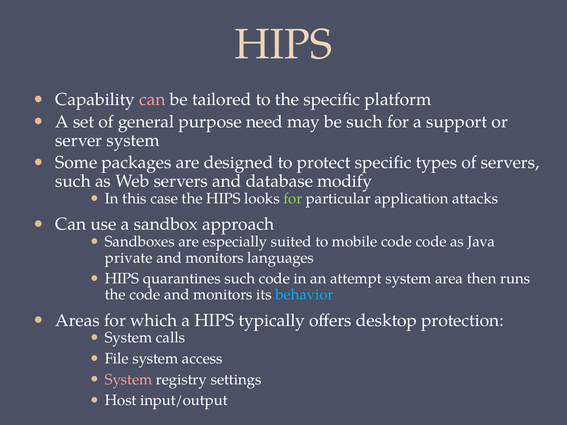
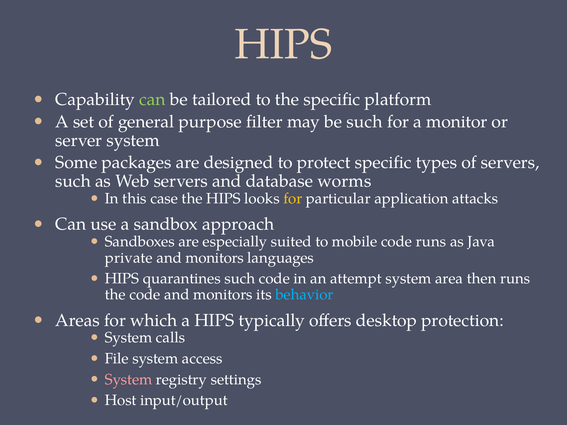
can colour: pink -> light green (152, 100)
need: need -> filter (264, 122)
support: support -> monitor (457, 122)
modify: modify -> worms (344, 181)
for colour: light green -> yellow (293, 199)
code code: code -> runs (431, 242)
